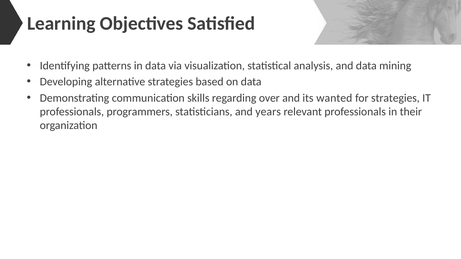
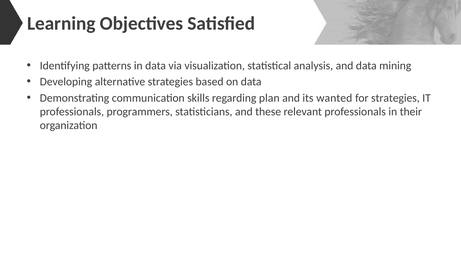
over: over -> plan (269, 98)
years: years -> these (268, 112)
